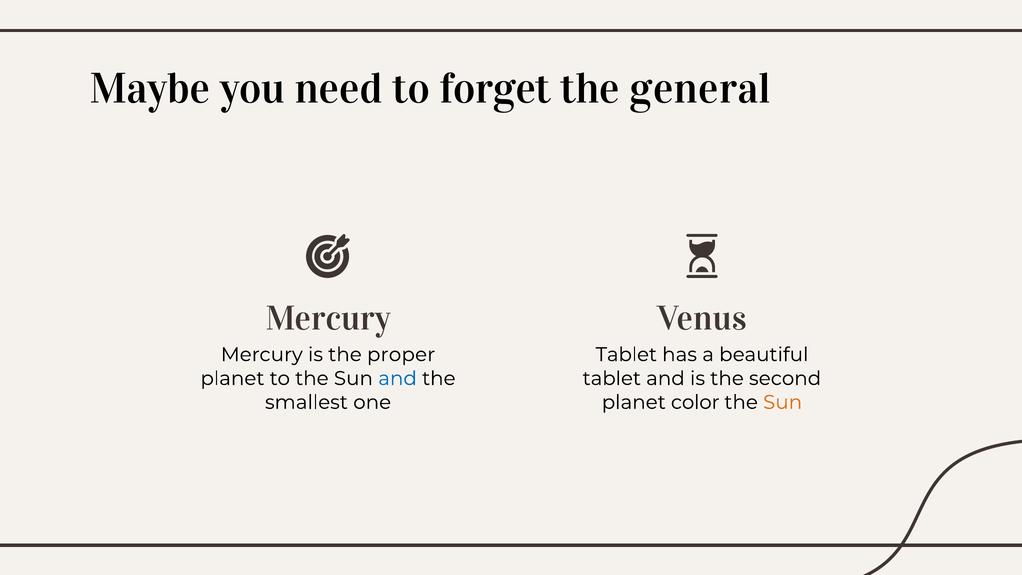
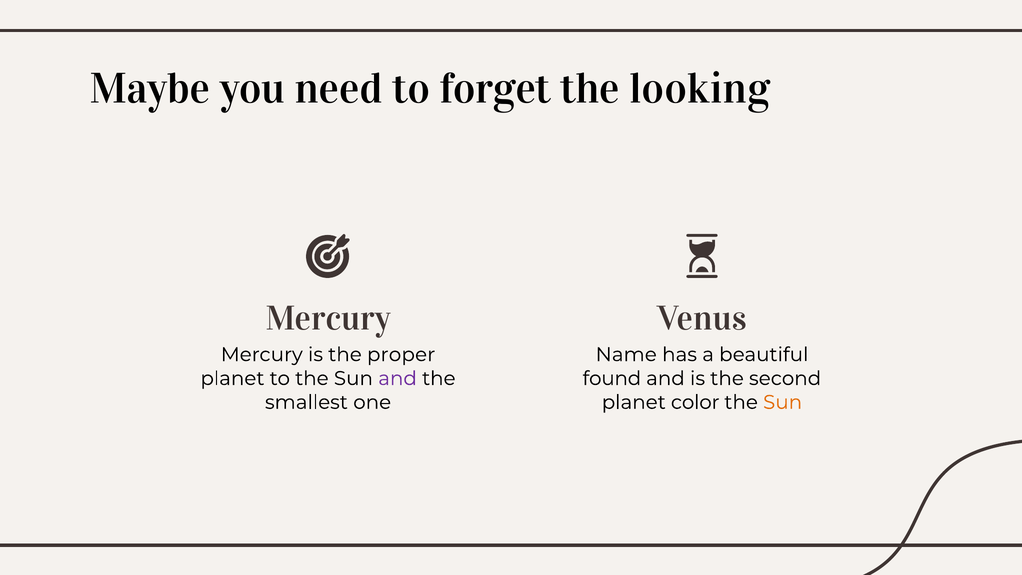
general: general -> looking (700, 88)
Tablet: Tablet -> Name (626, 355)
and colour: blue -> purple (398, 378)
tablet: tablet -> found (612, 378)
